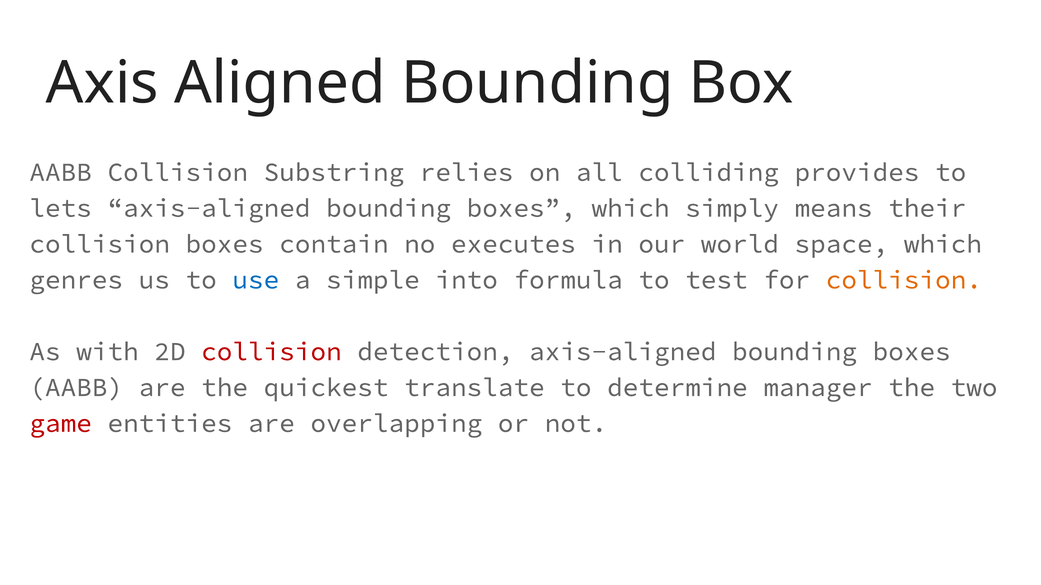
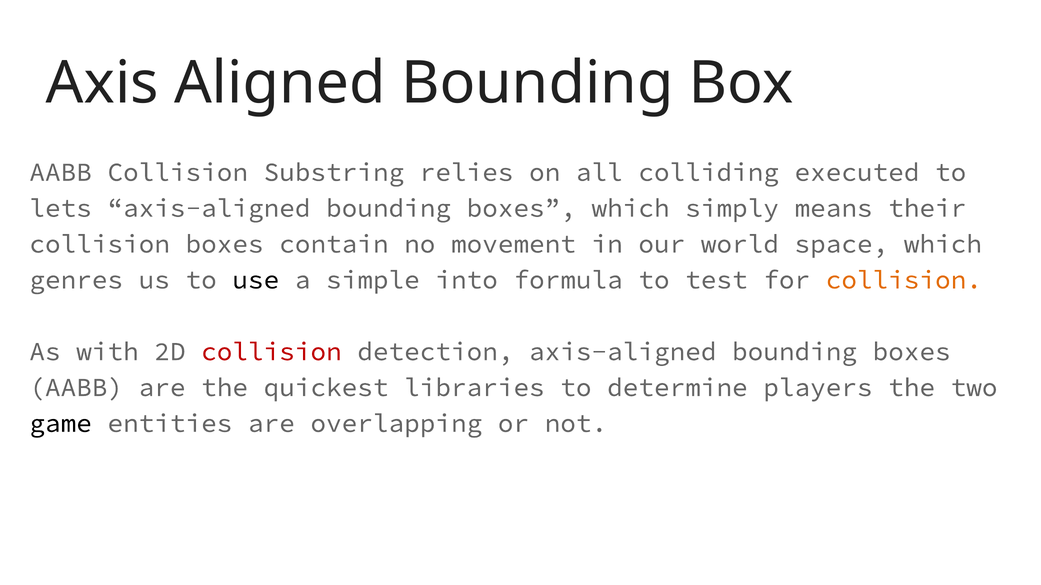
provides: provides -> executed (857, 172)
executes: executes -> movement (513, 244)
use colour: blue -> black (256, 280)
translate: translate -> libraries (474, 388)
manager: manager -> players (818, 388)
game colour: red -> black (61, 424)
